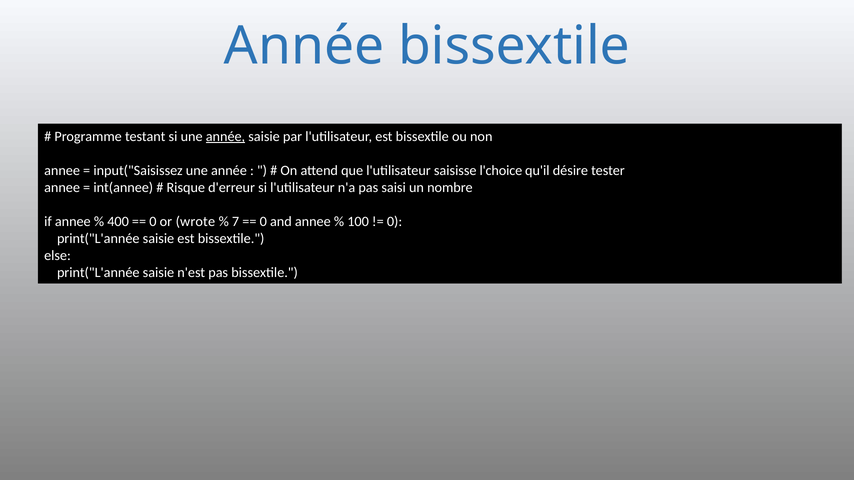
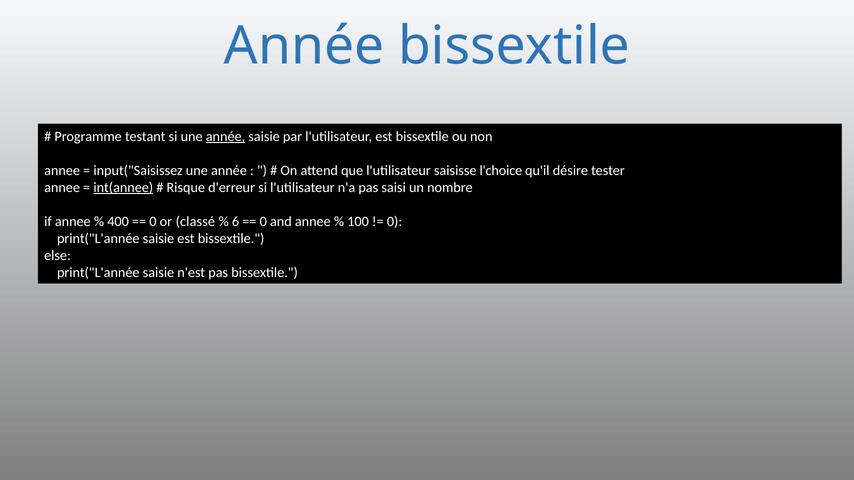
int(annee underline: none -> present (123, 188)
wrote: wrote -> classé (195, 222)
7: 7 -> 6 (236, 222)
